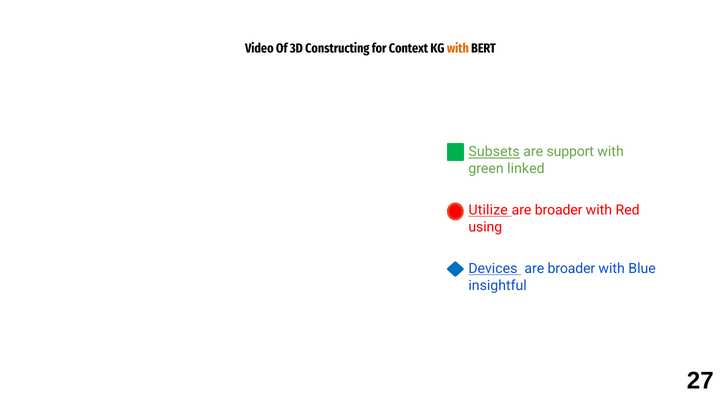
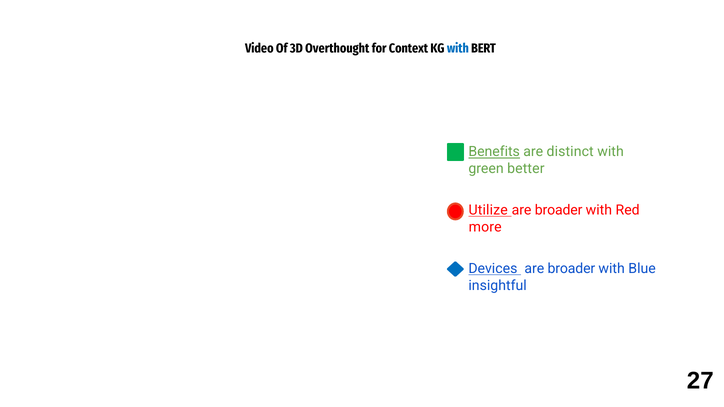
Constructing: Constructing -> Overthought (337, 49)
with colour: orange -> blue (458, 49)
Subsets: Subsets -> Benefits (494, 152)
support: support -> distinct (570, 152)
linked: linked -> better (526, 169)
using: using -> more (485, 227)
